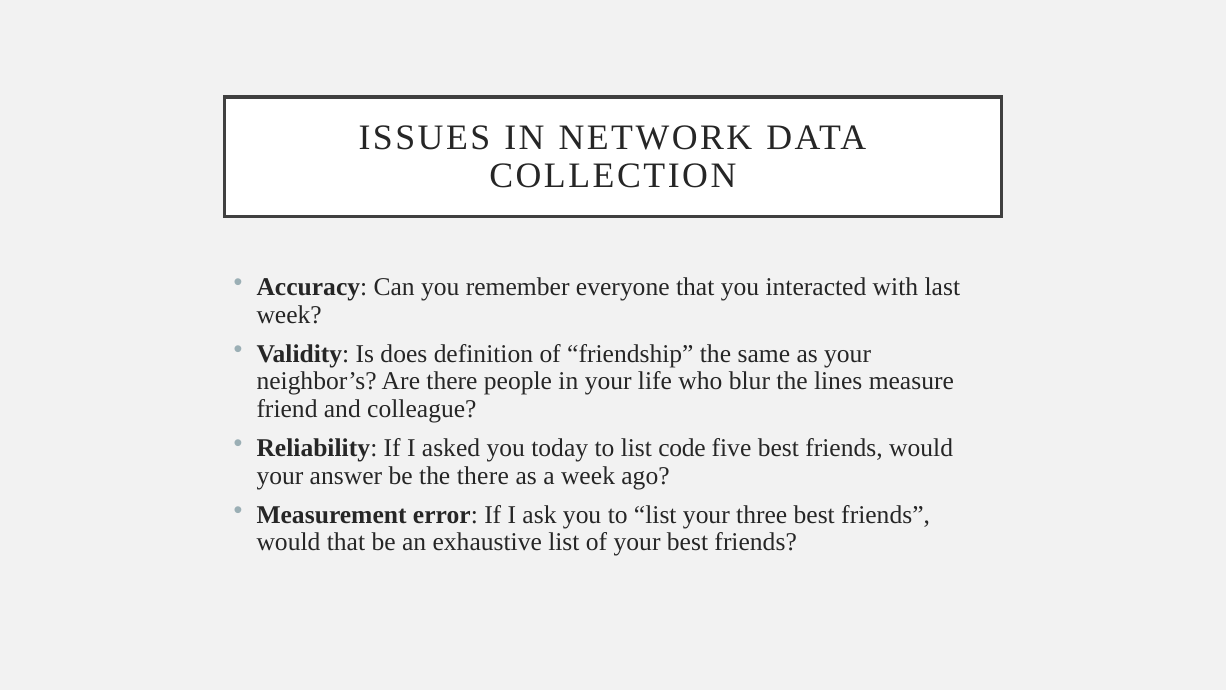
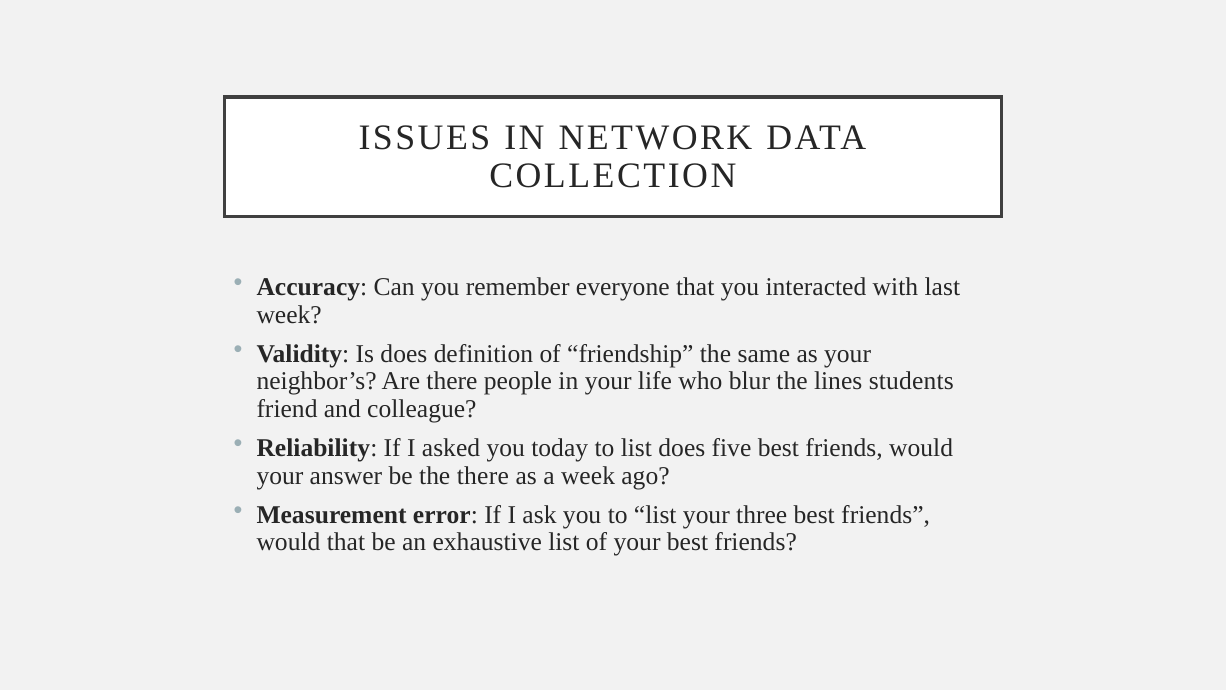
measure: measure -> students (911, 381)
list code: code -> does (682, 448)
